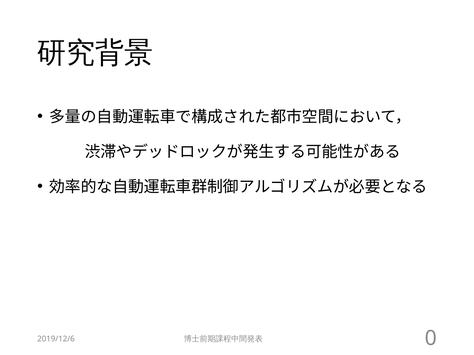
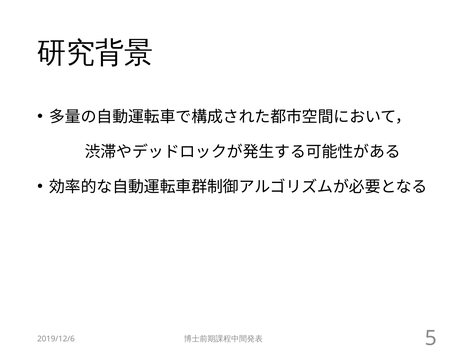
0: 0 -> 5 (431, 339)
